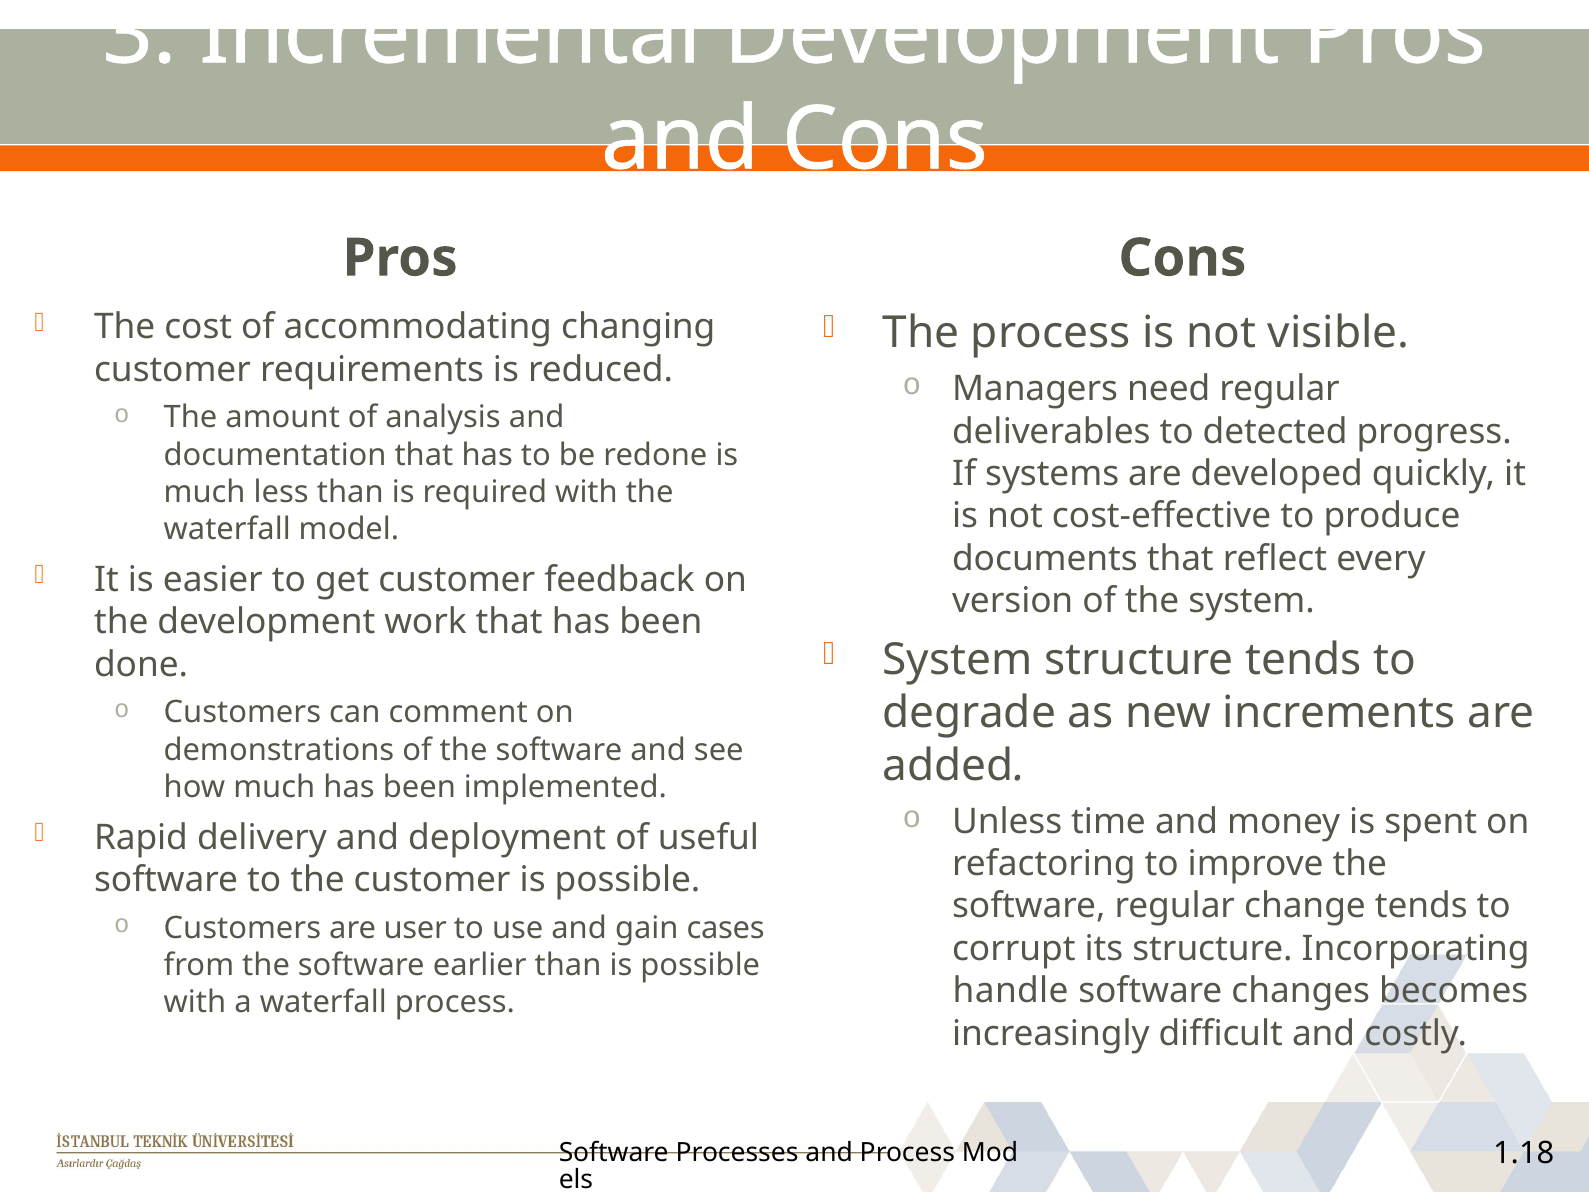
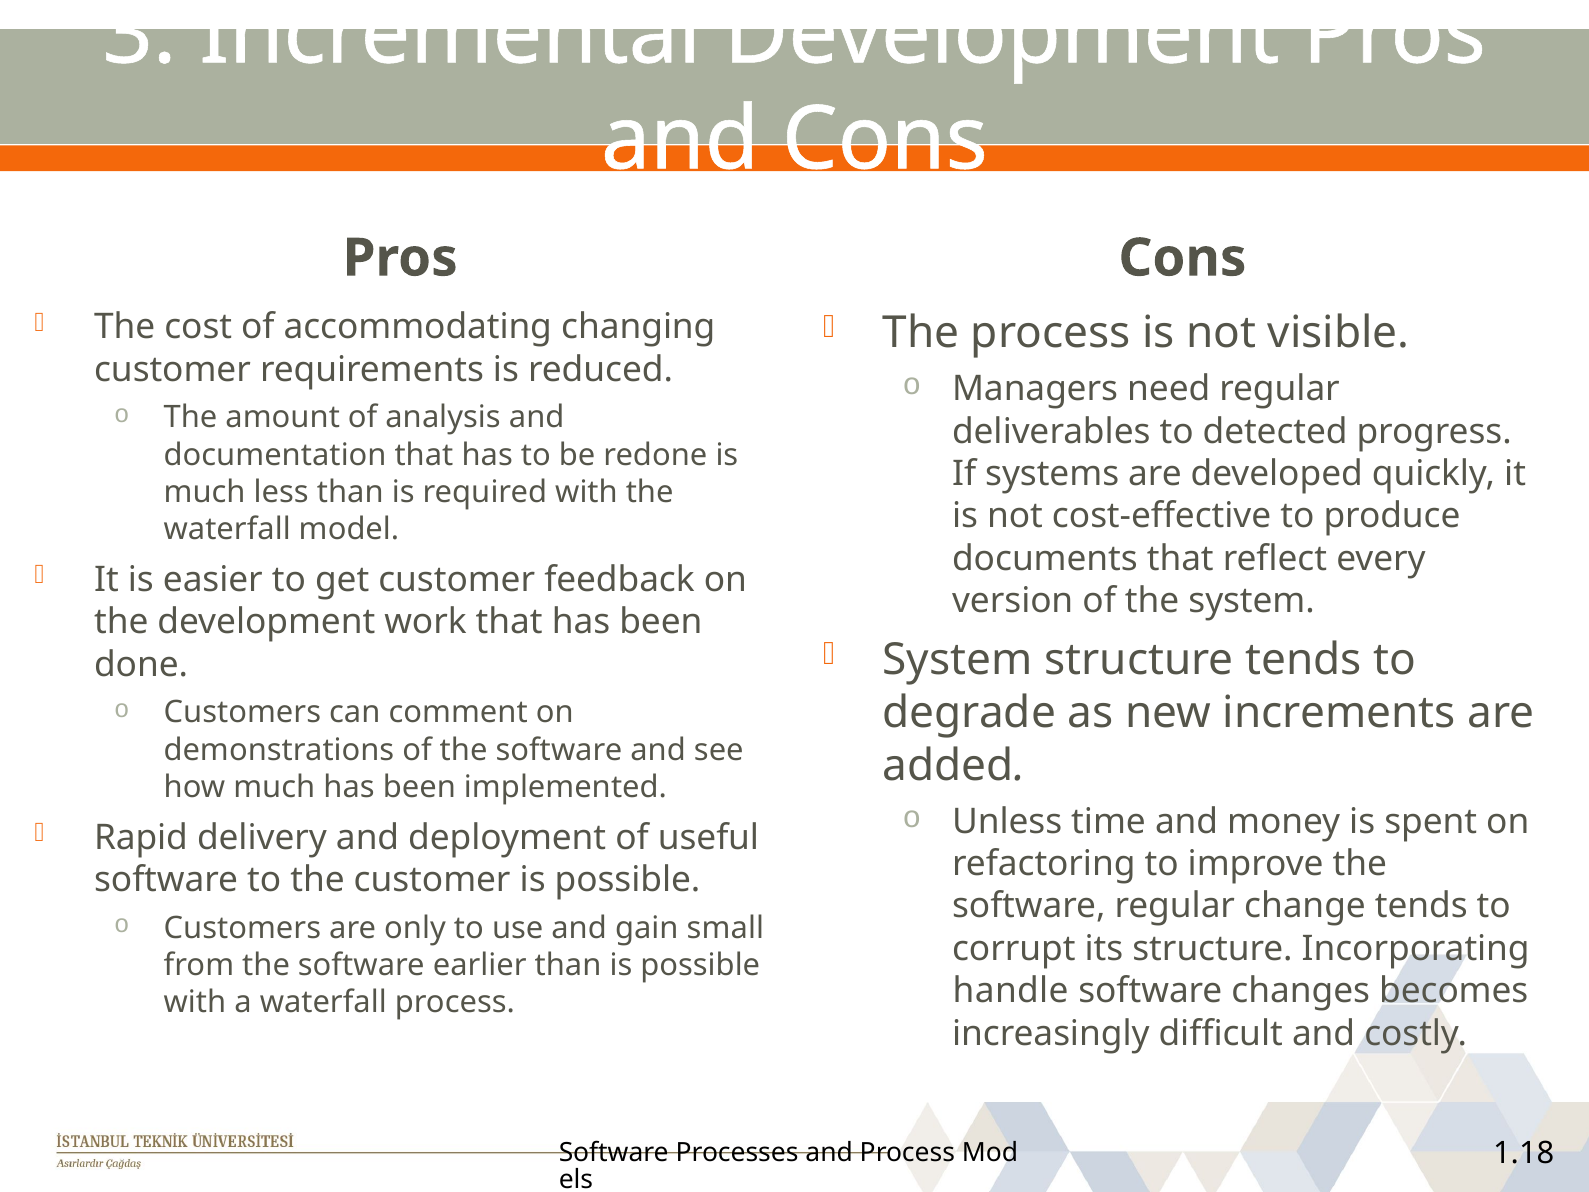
user: user -> only (415, 928)
cases: cases -> small (725, 928)
